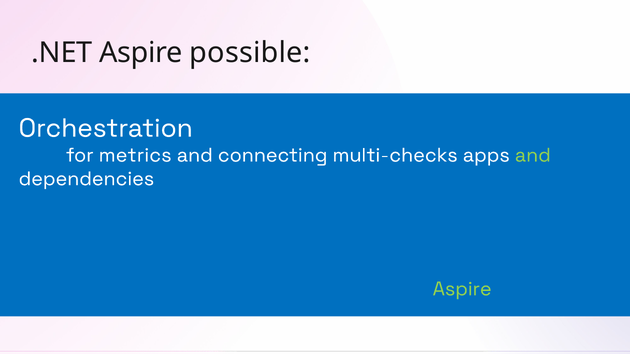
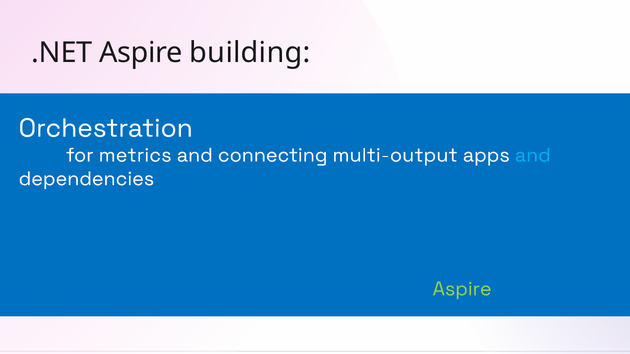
possible: possible -> building (250, 53)
multi-checks: multi-checks -> multi-output (395, 155)
and colour: light green -> light blue (533, 155)
